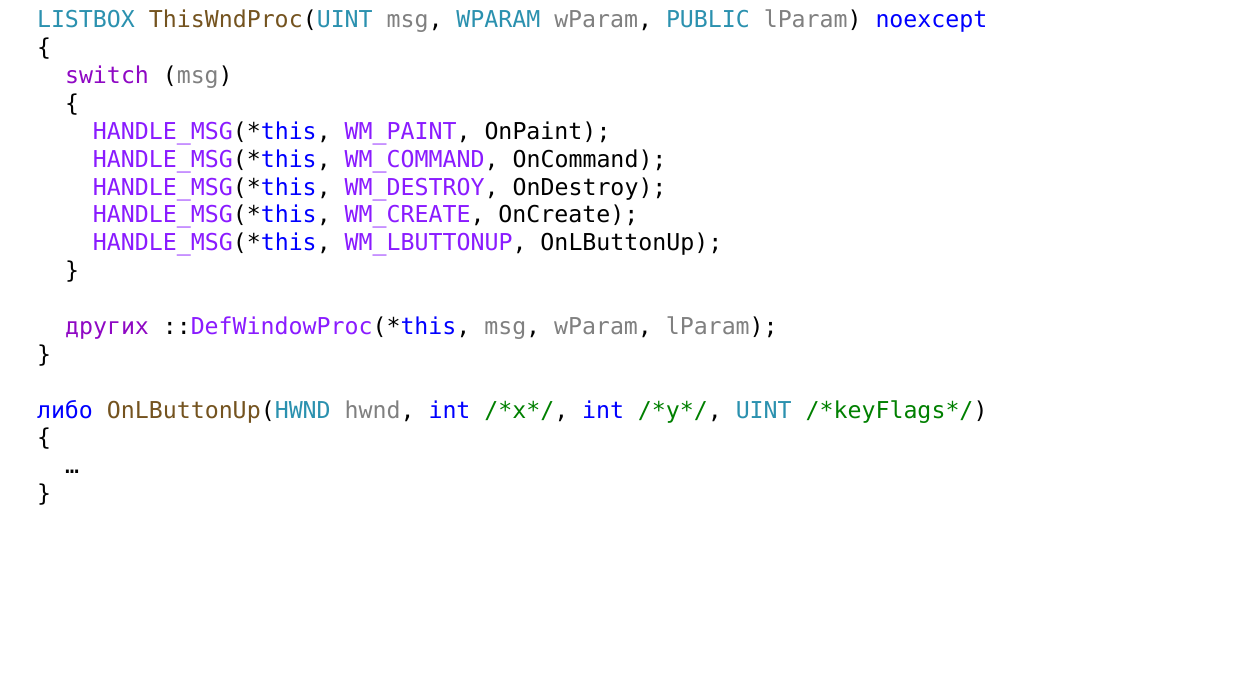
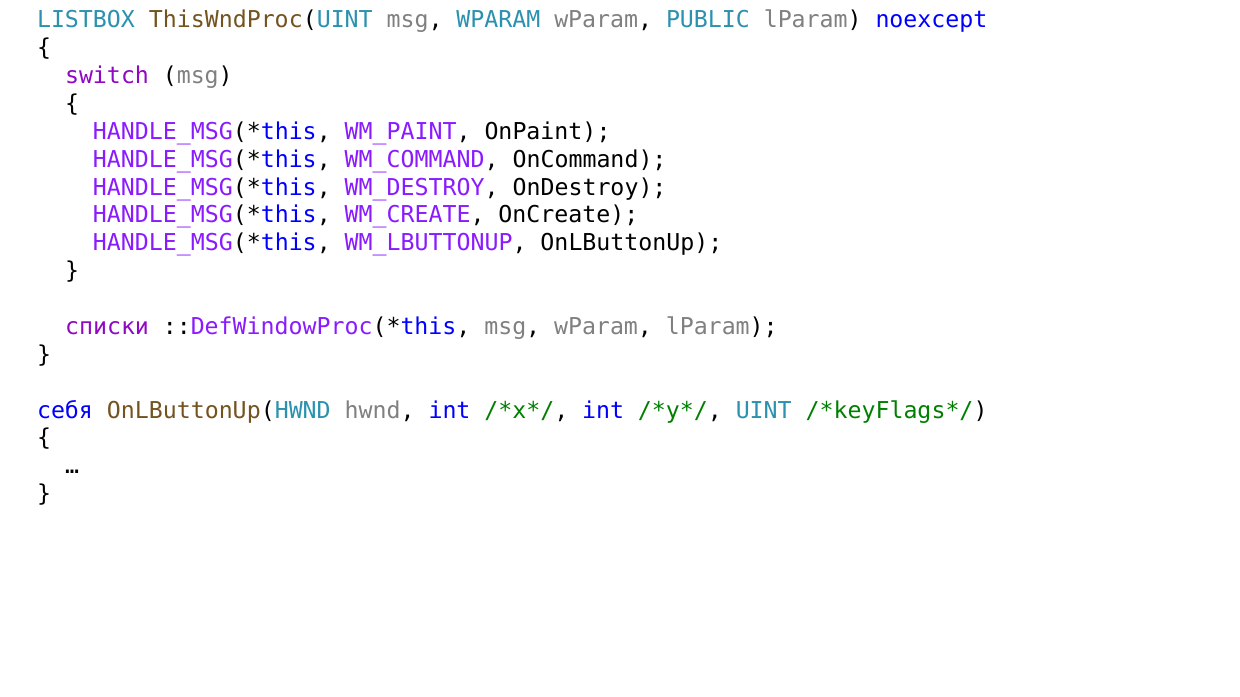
других: других -> списки (107, 327)
либо: либо -> себя (65, 411)
